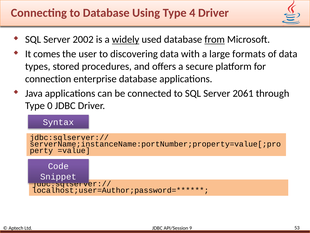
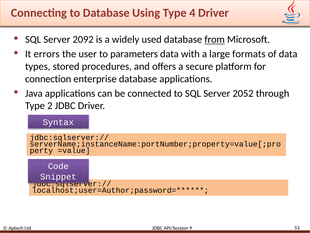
2002: 2002 -> 2092 (83, 39)
widely underline: present -> none (126, 39)
comes: comes -> errors (47, 54)
discovering: discovering -> parameters (134, 54)
2061: 2061 -> 2052 (243, 93)
0: 0 -> 2 (50, 106)
